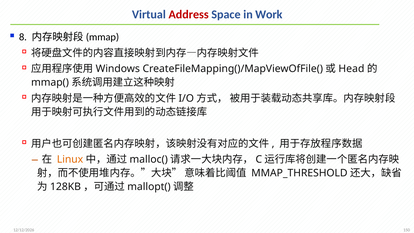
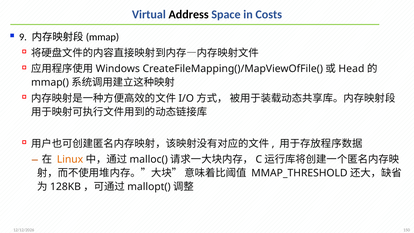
Address colour: red -> black (189, 15)
Work: Work -> Costs (269, 15)
8: 8 -> 9 (23, 37)
